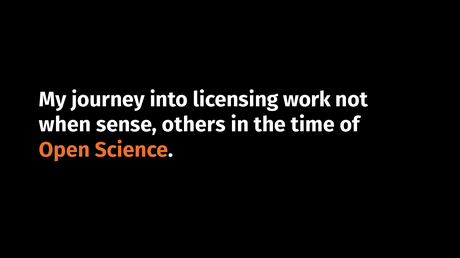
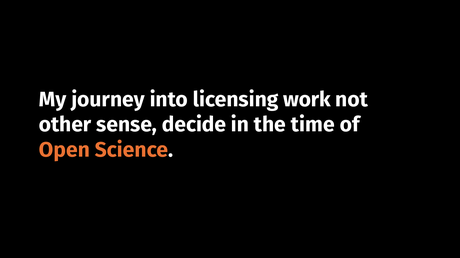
when: when -> other (65, 125)
others: others -> decide (194, 125)
